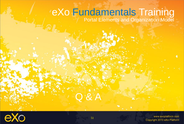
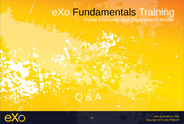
Fundamentals colour: blue -> black (104, 12)
